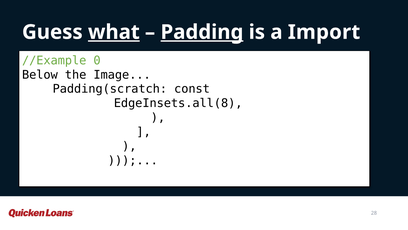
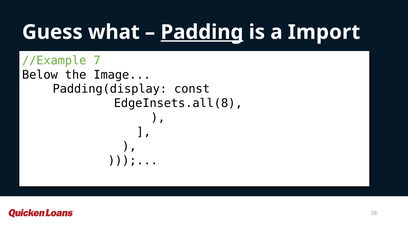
what underline: present -> none (114, 32)
0: 0 -> 7 (97, 60)
Padding(scratch: Padding(scratch -> Padding(display (110, 89)
